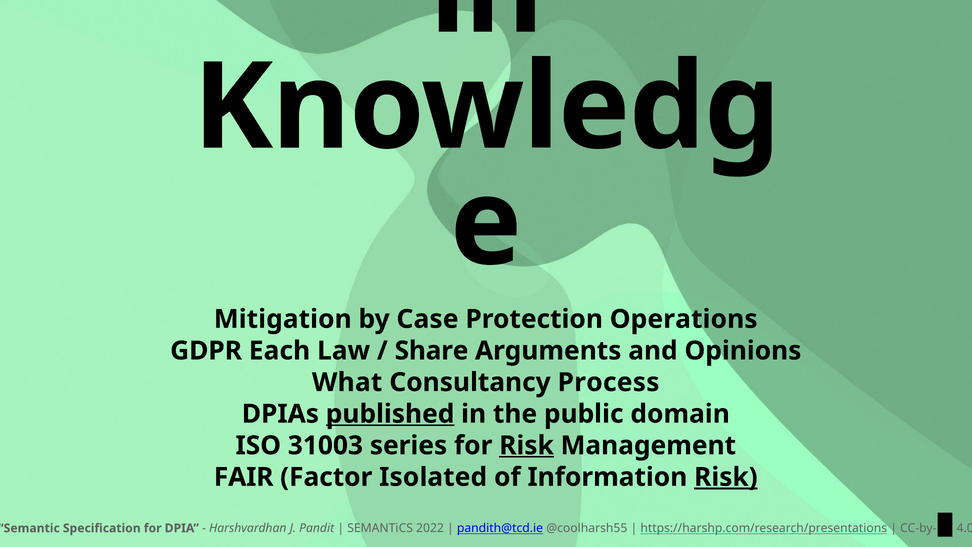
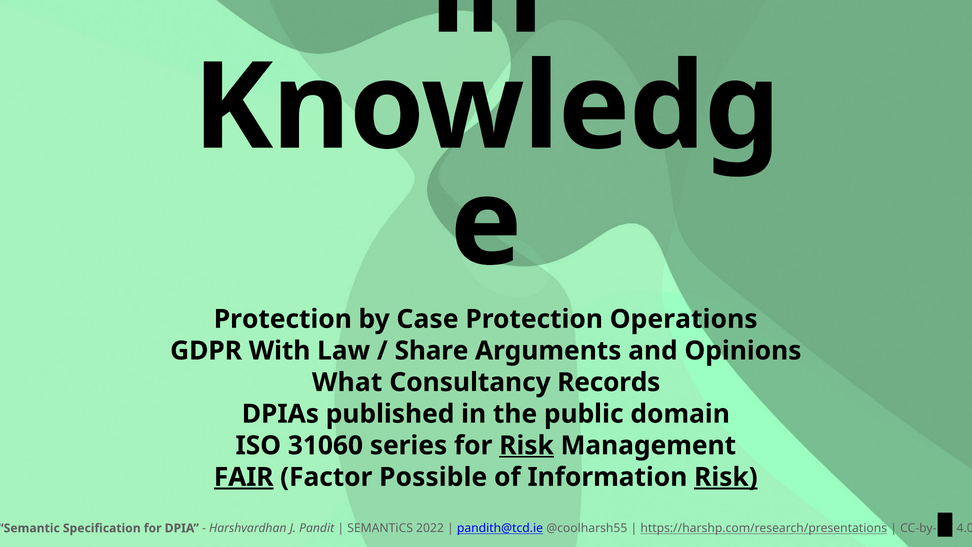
Mitigation: Mitigation -> Protection (283, 319)
Each: Each -> With (280, 351)
Process: Process -> Records (609, 382)
published underline: present -> none (390, 414)
31003: 31003 -> 31060 (325, 445)
FAIR underline: none -> present (244, 477)
Isolated: Isolated -> Possible (433, 477)
